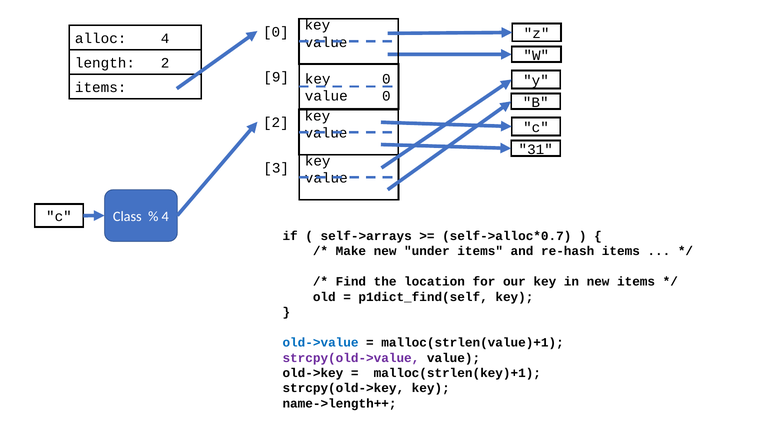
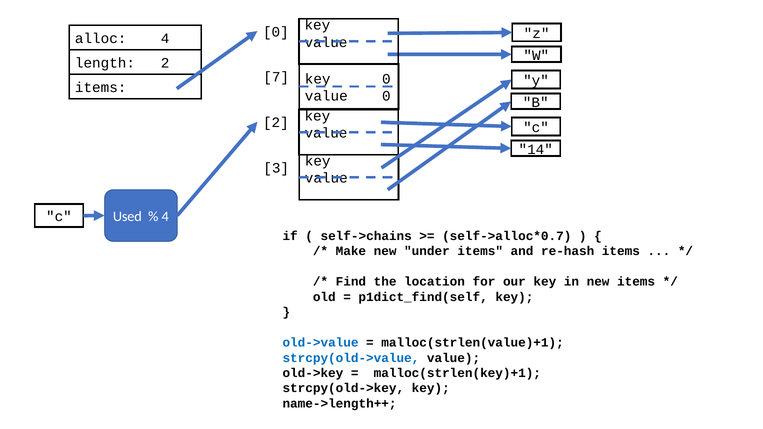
9: 9 -> 7 (276, 77)
31: 31 -> 14 (536, 149)
Class: Class -> Used (127, 217)
self->arrays: self->arrays -> self->chains (366, 236)
strcpy(old->value colour: purple -> blue (351, 358)
